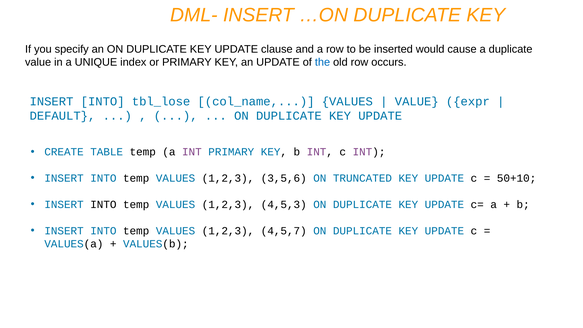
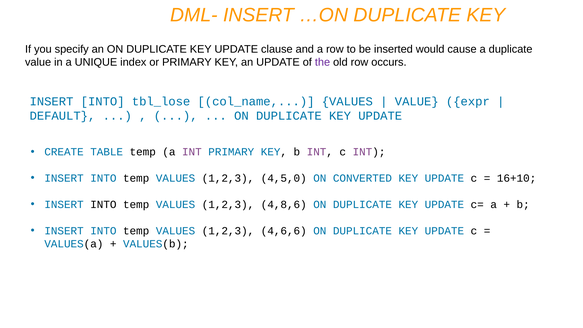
the colour: blue -> purple (322, 62)
3,5,6: 3,5,6 -> 4,5,0 (284, 178)
TRUNCATED: TRUNCATED -> CONVERTED (362, 178)
50+10: 50+10 -> 16+10 (517, 178)
4,5,3: 4,5,3 -> 4,8,6 (284, 204)
4,5,7: 4,5,7 -> 4,6,6 (284, 231)
